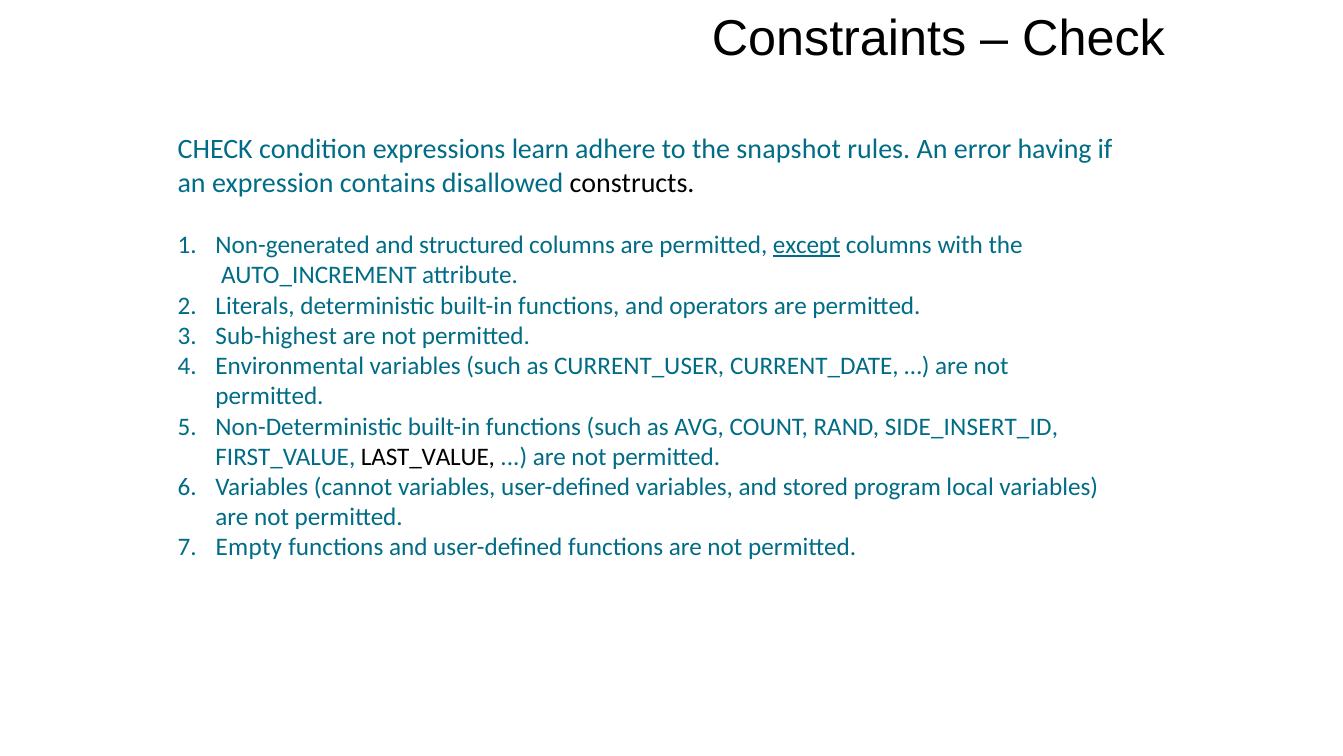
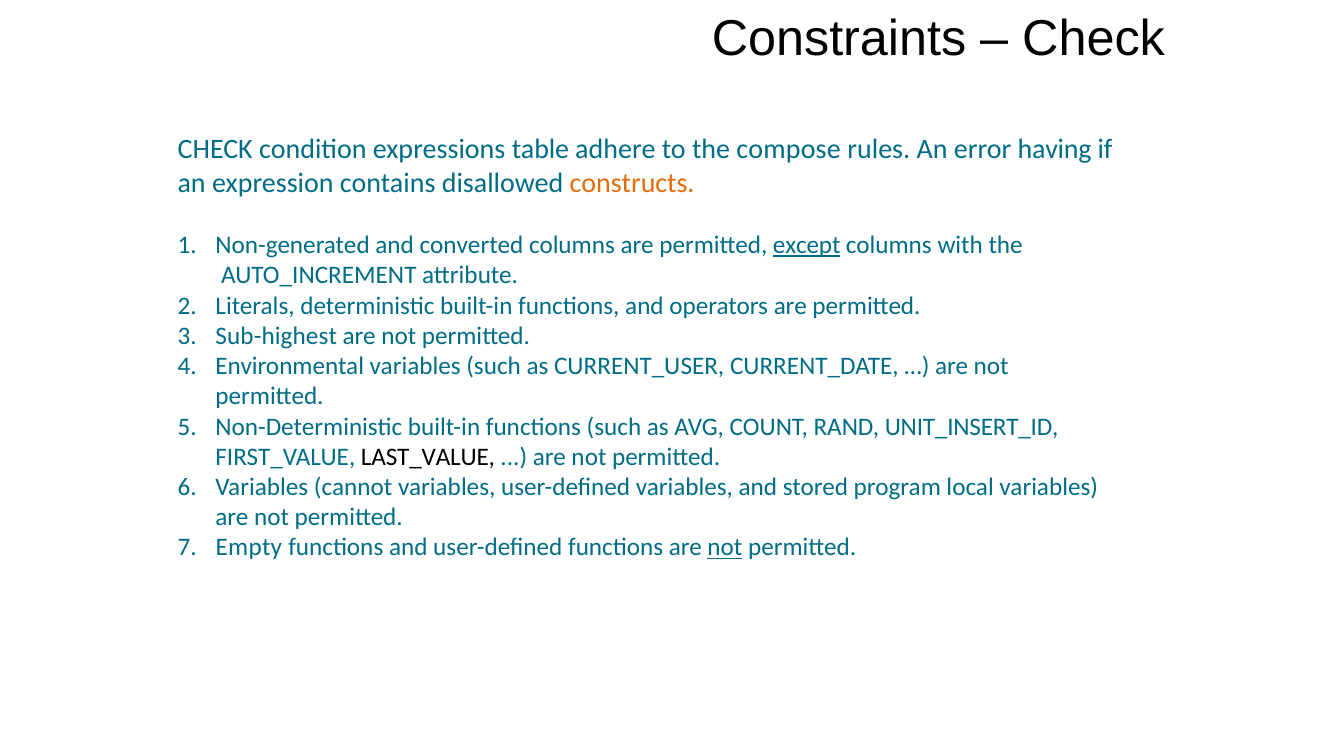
learn: learn -> table (540, 150)
snapshot: snapshot -> compose (789, 150)
constructs colour: black -> orange (632, 183)
structured: structured -> converted (471, 245)
SIDE_INSERT_ID: SIDE_INSERT_ID -> UNIT_INSERT_ID (972, 426)
not underline: none -> present (725, 547)
